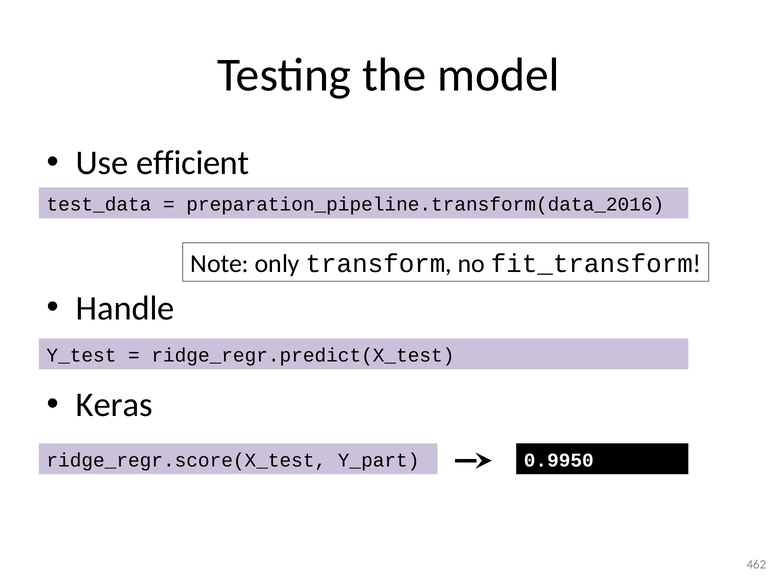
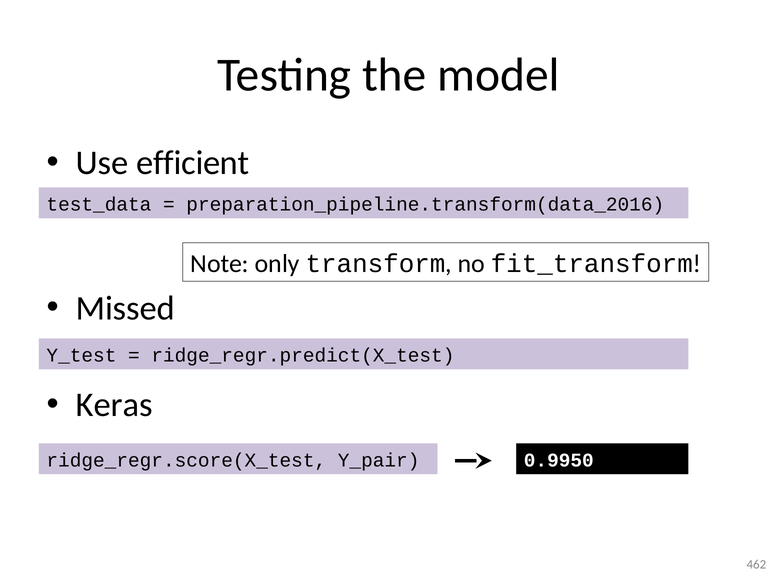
Handle: Handle -> Missed (125, 308)
Y_part: Y_part -> Y_pair (379, 460)
